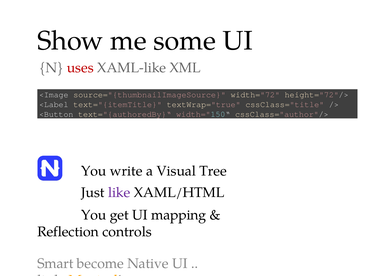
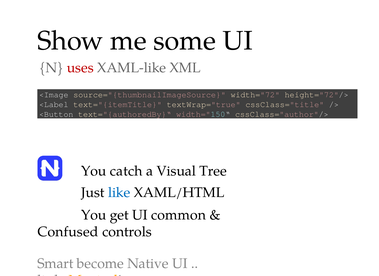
write: write -> catch (126, 171)
like colour: purple -> blue (119, 193)
mapping: mapping -> common (179, 215)
Reflection: Reflection -> Confused (68, 232)
